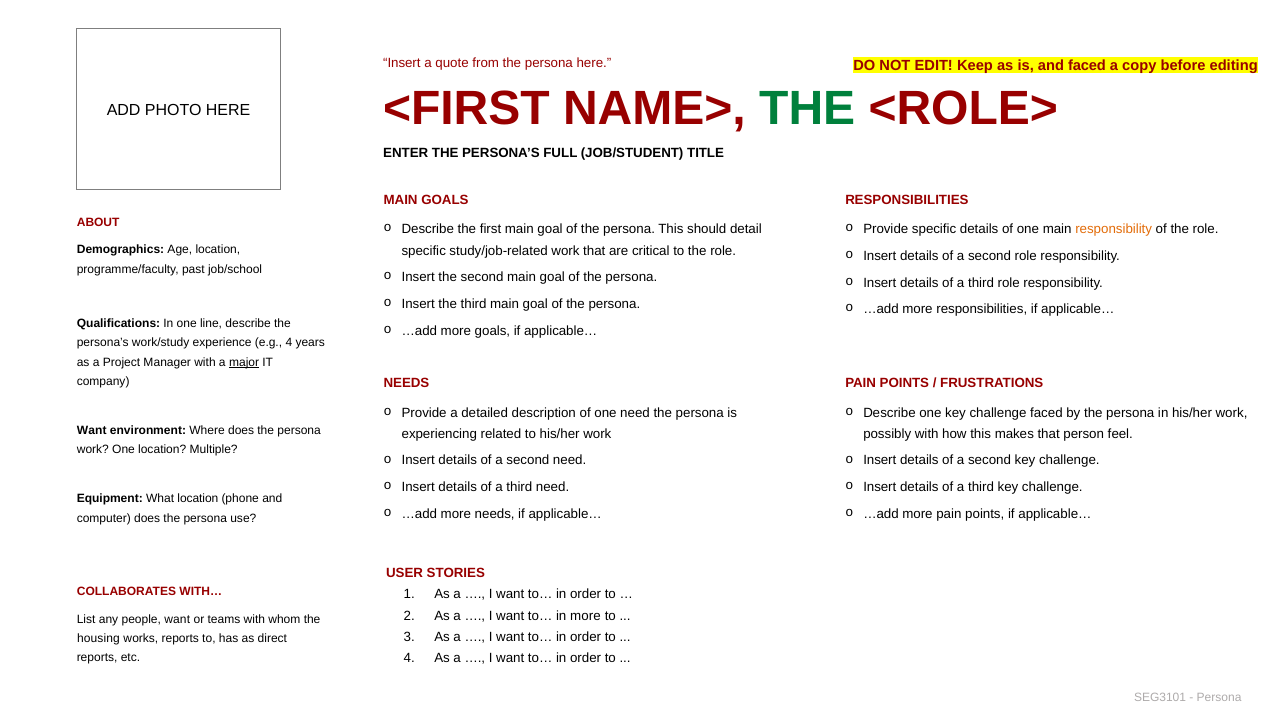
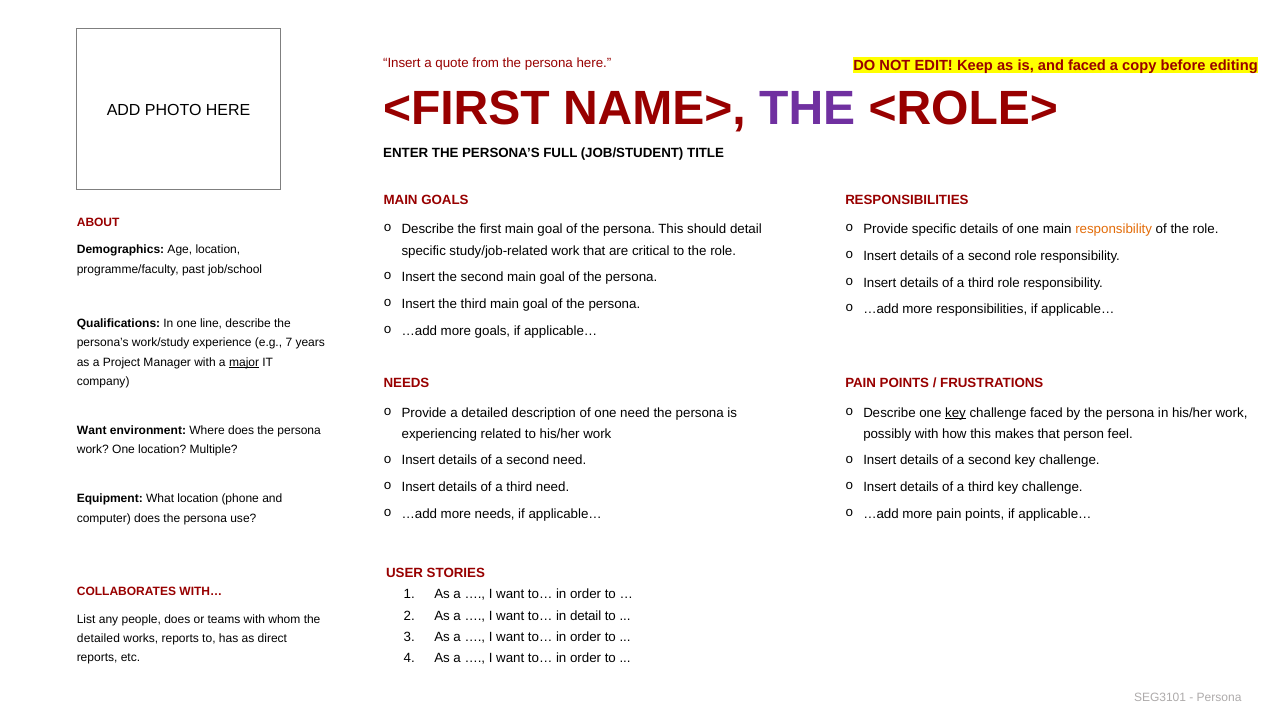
THE colour: green -> purple (807, 108)
e.g 4: 4 -> 7 (289, 343)
key underline: none -> present (956, 412)
in more: more -> detail (586, 615)
people want: want -> does (177, 619)
housing: housing -> detailed (98, 638)
